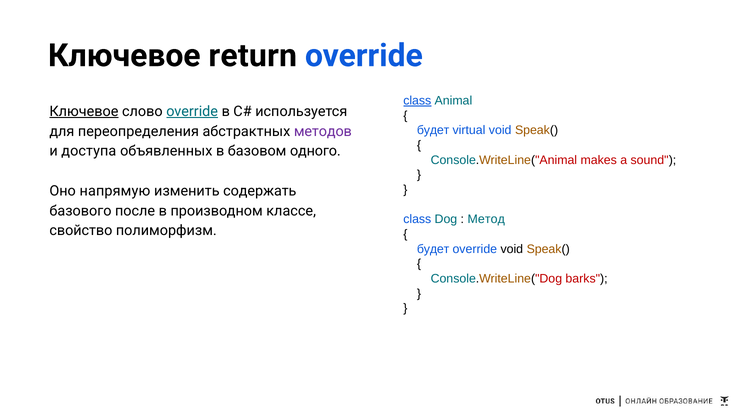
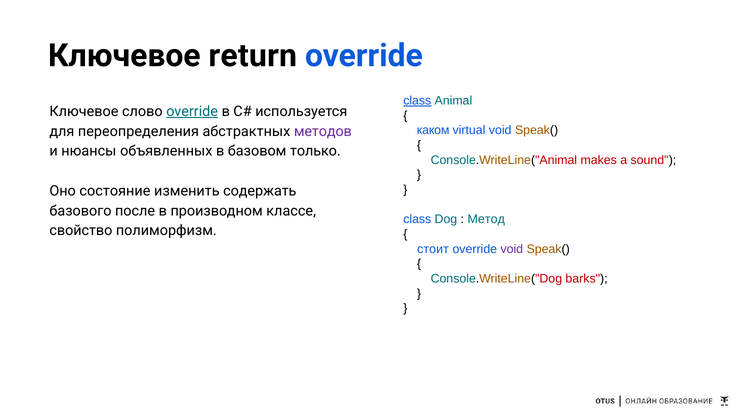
Ключевое underline: present -> none (84, 111)
будет: будет -> каком (433, 130)
доступа: доступа -> нюансы (89, 151)
одного: одного -> только (315, 151)
напрямую: напрямую -> состояние (115, 191)
будет: будет -> стоит (433, 249)
void colour: black -> purple (512, 249)
